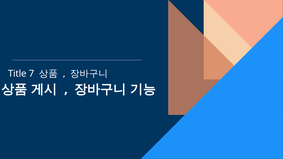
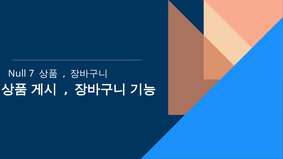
Title: Title -> Null (17, 74)
